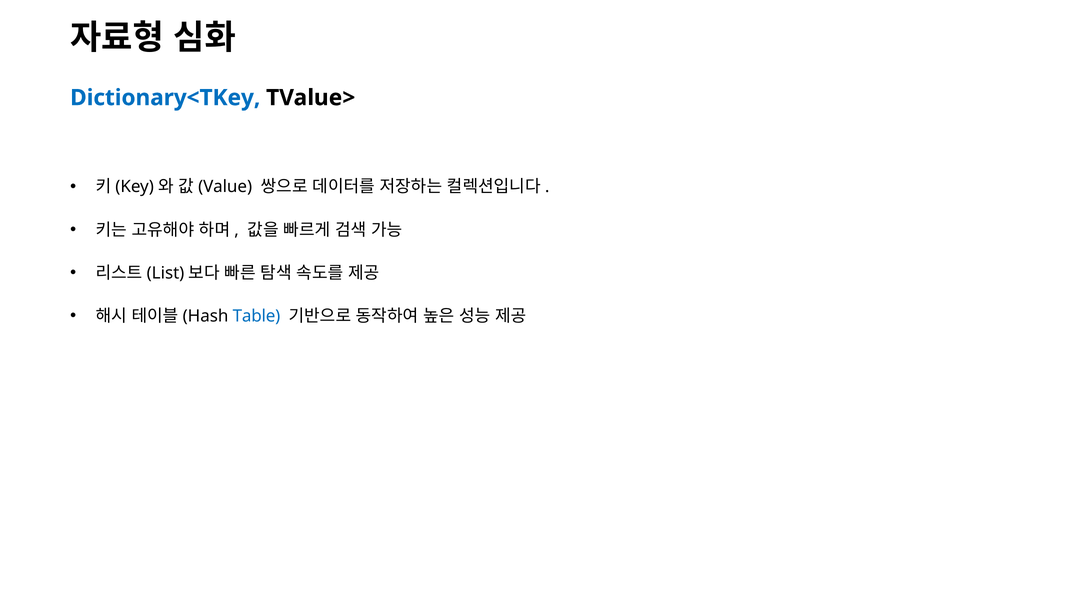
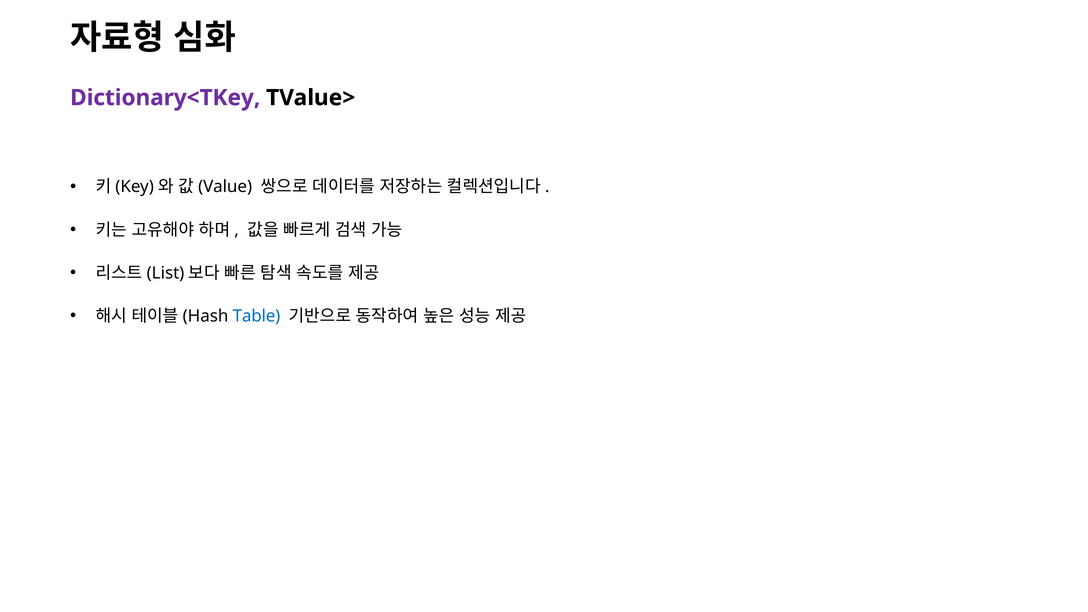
Dictionary<TKey colour: blue -> purple (165, 98)
